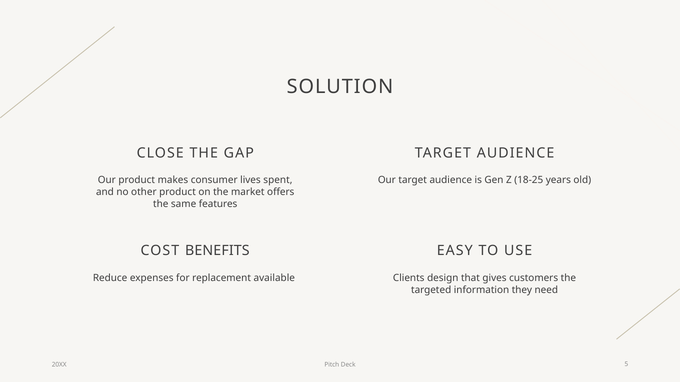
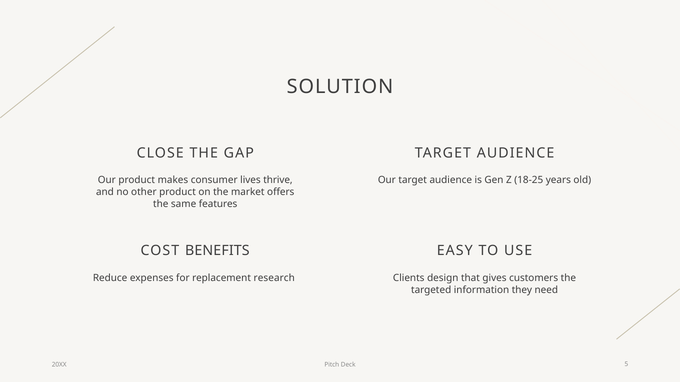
spent: spent -> thrive (278, 180)
available: available -> research (274, 278)
